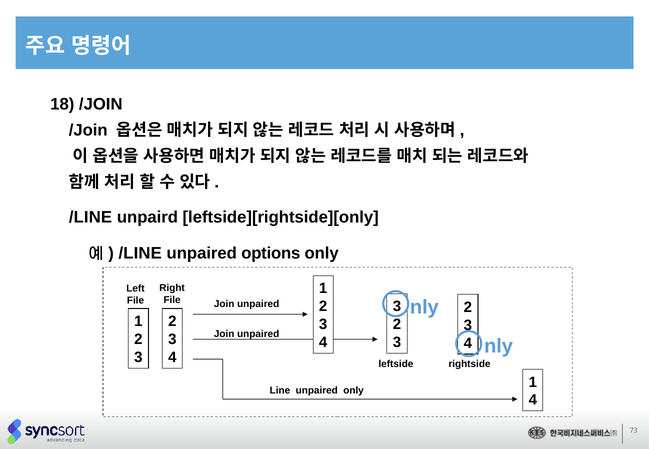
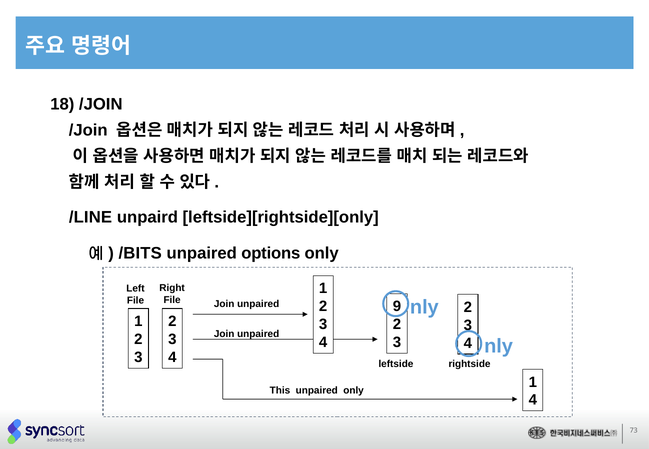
/LINE: /LINE -> /BITS (140, 254)
unpaired 3: 3 -> 9 (397, 307)
Line: Line -> This (280, 391)
